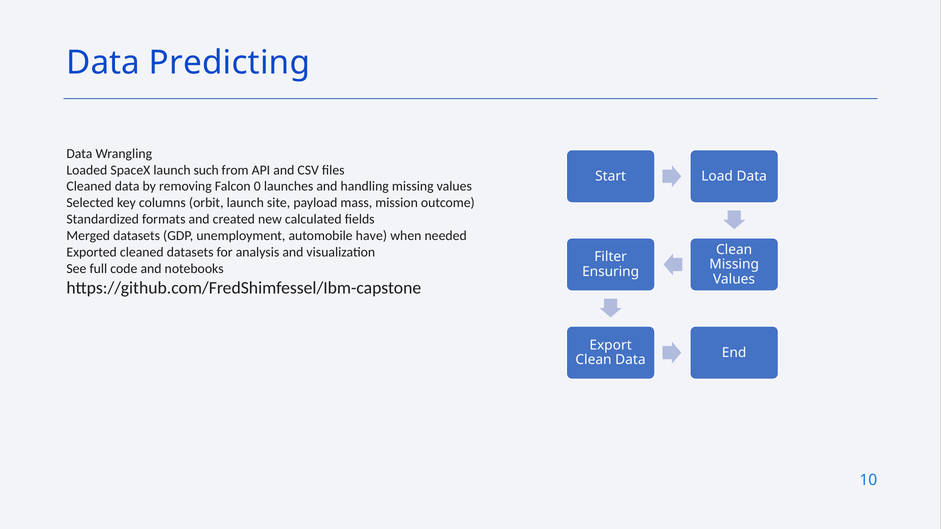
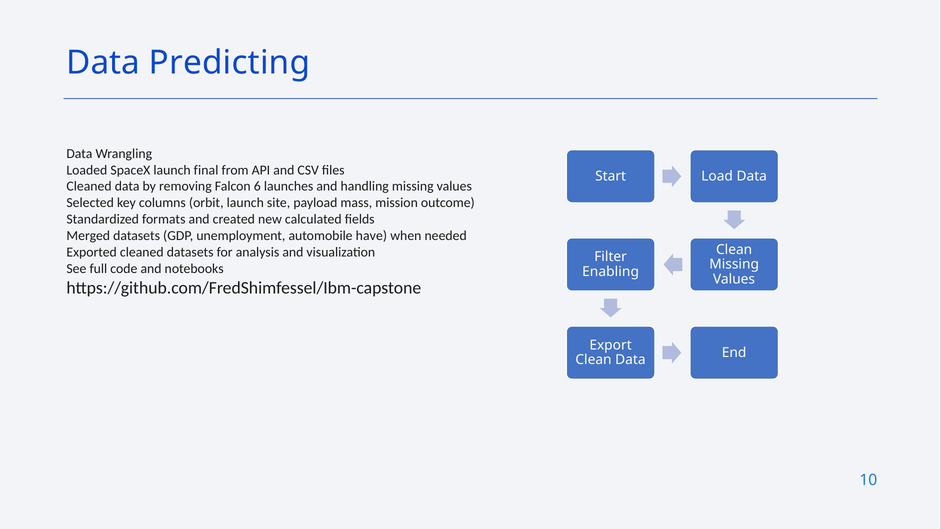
such: such -> final (206, 170)
0: 0 -> 6 (257, 187)
Ensuring: Ensuring -> Enabling (611, 272)
